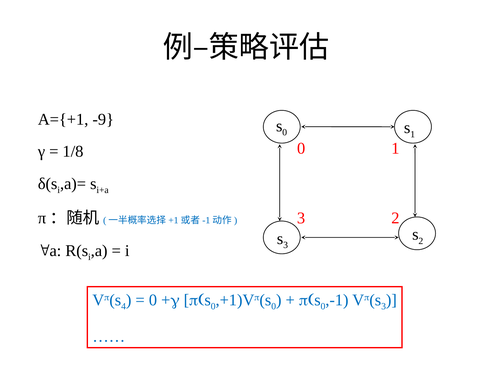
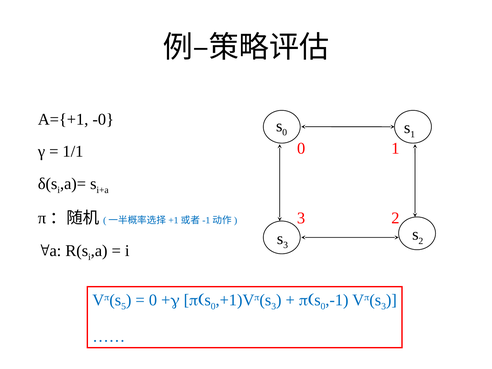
-9: -9 -> -0 (103, 120)
1/8: 1/8 -> 1/1 (73, 151)
4: 4 -> 5 (124, 307)
0: 0 -> 3 (274, 307)
